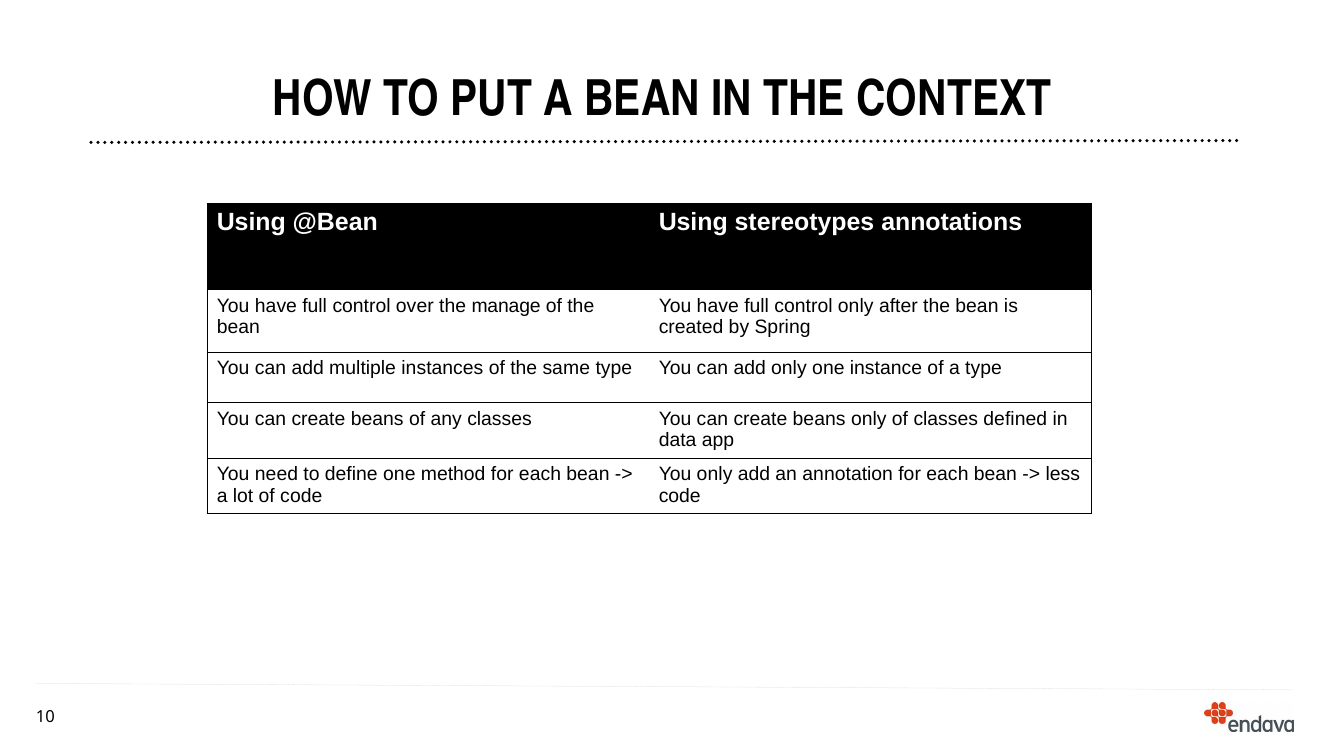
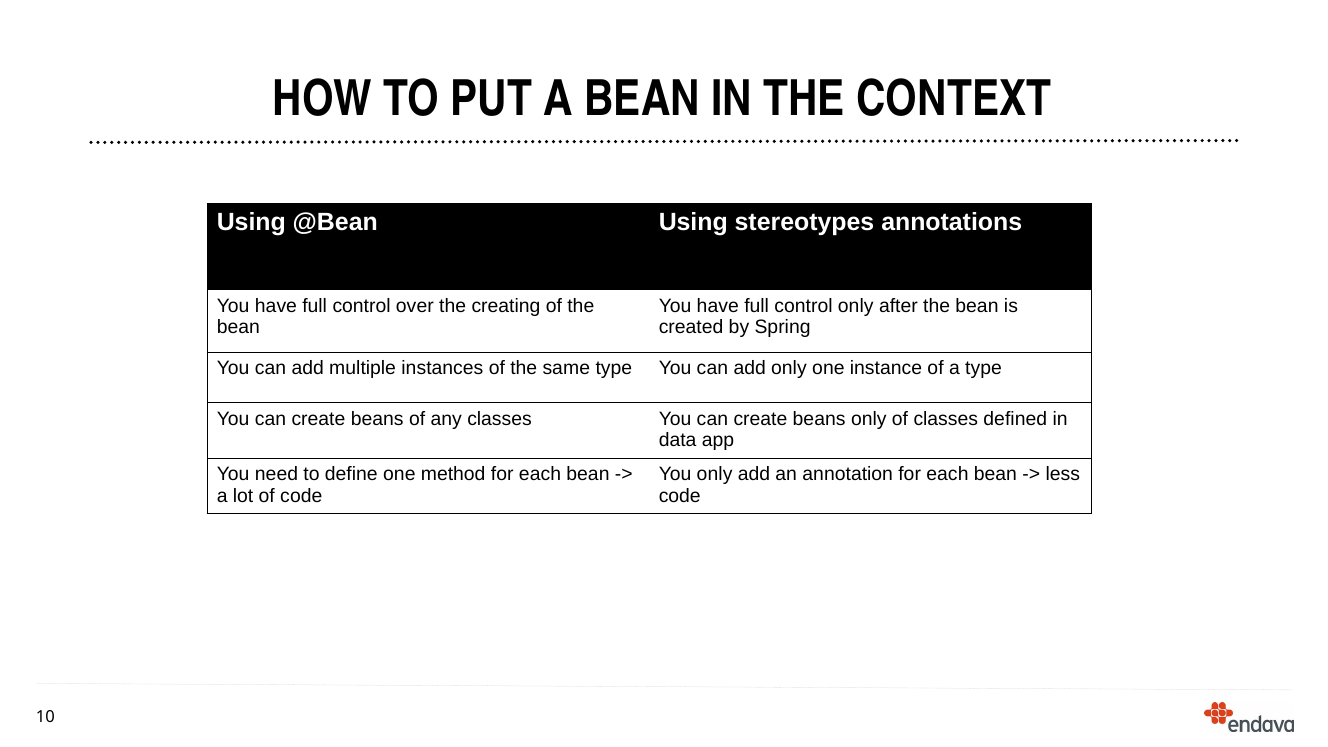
manage: manage -> creating (506, 306)
